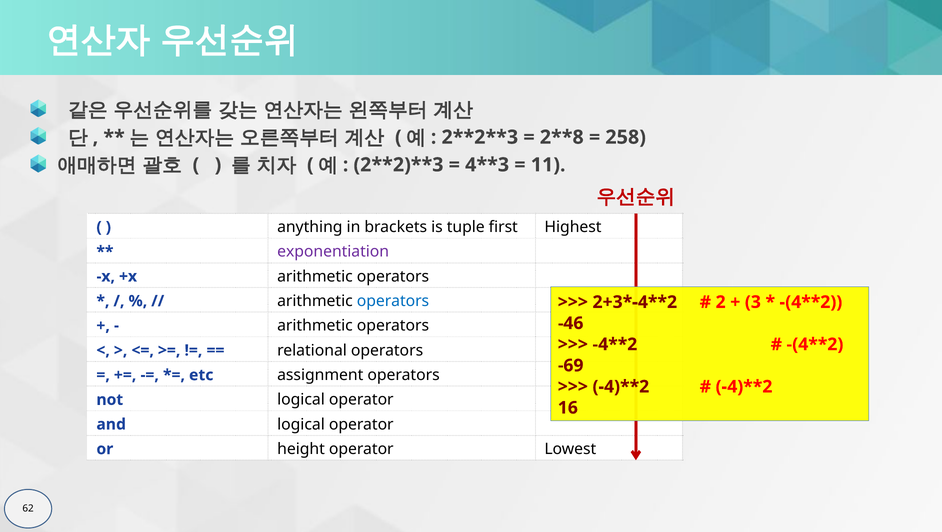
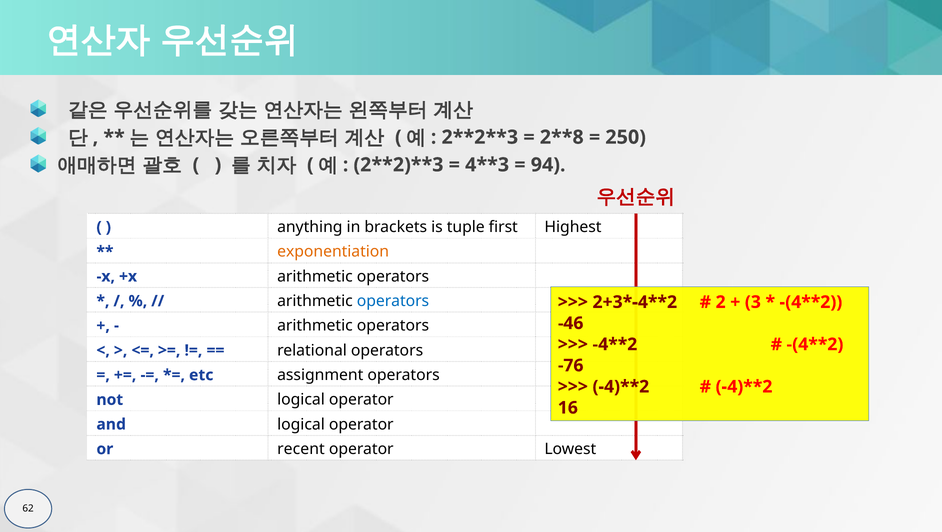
258: 258 -> 250 (626, 137)
11: 11 -> 94 (548, 165)
exponentiation colour: purple -> orange (333, 252)
-69: -69 -> -76 (571, 366)
height: height -> recent (301, 449)
